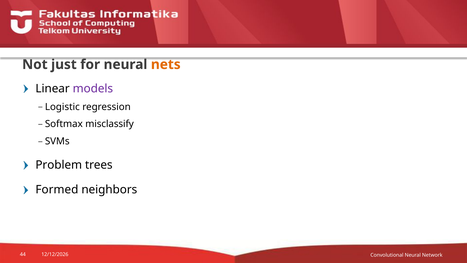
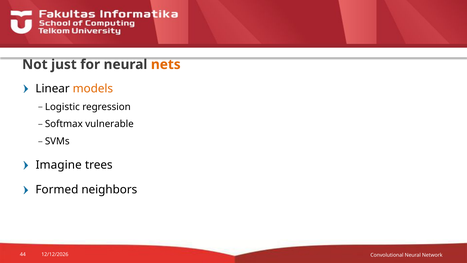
models colour: purple -> orange (93, 89)
misclassify: misclassify -> vulnerable (109, 124)
Problem: Problem -> Imagine (59, 165)
